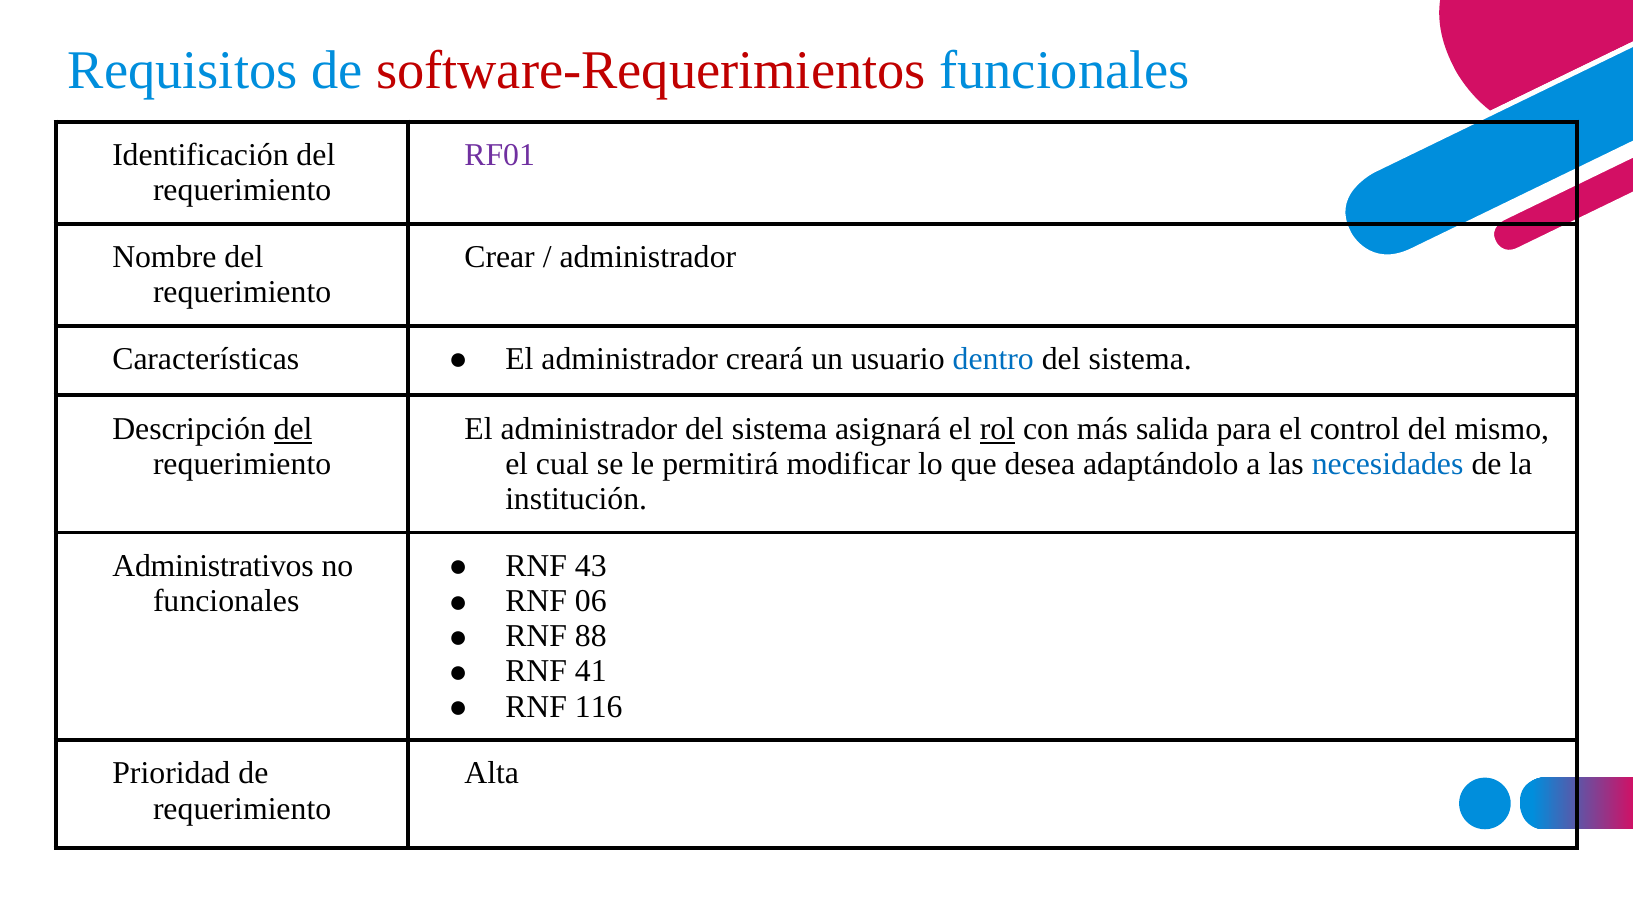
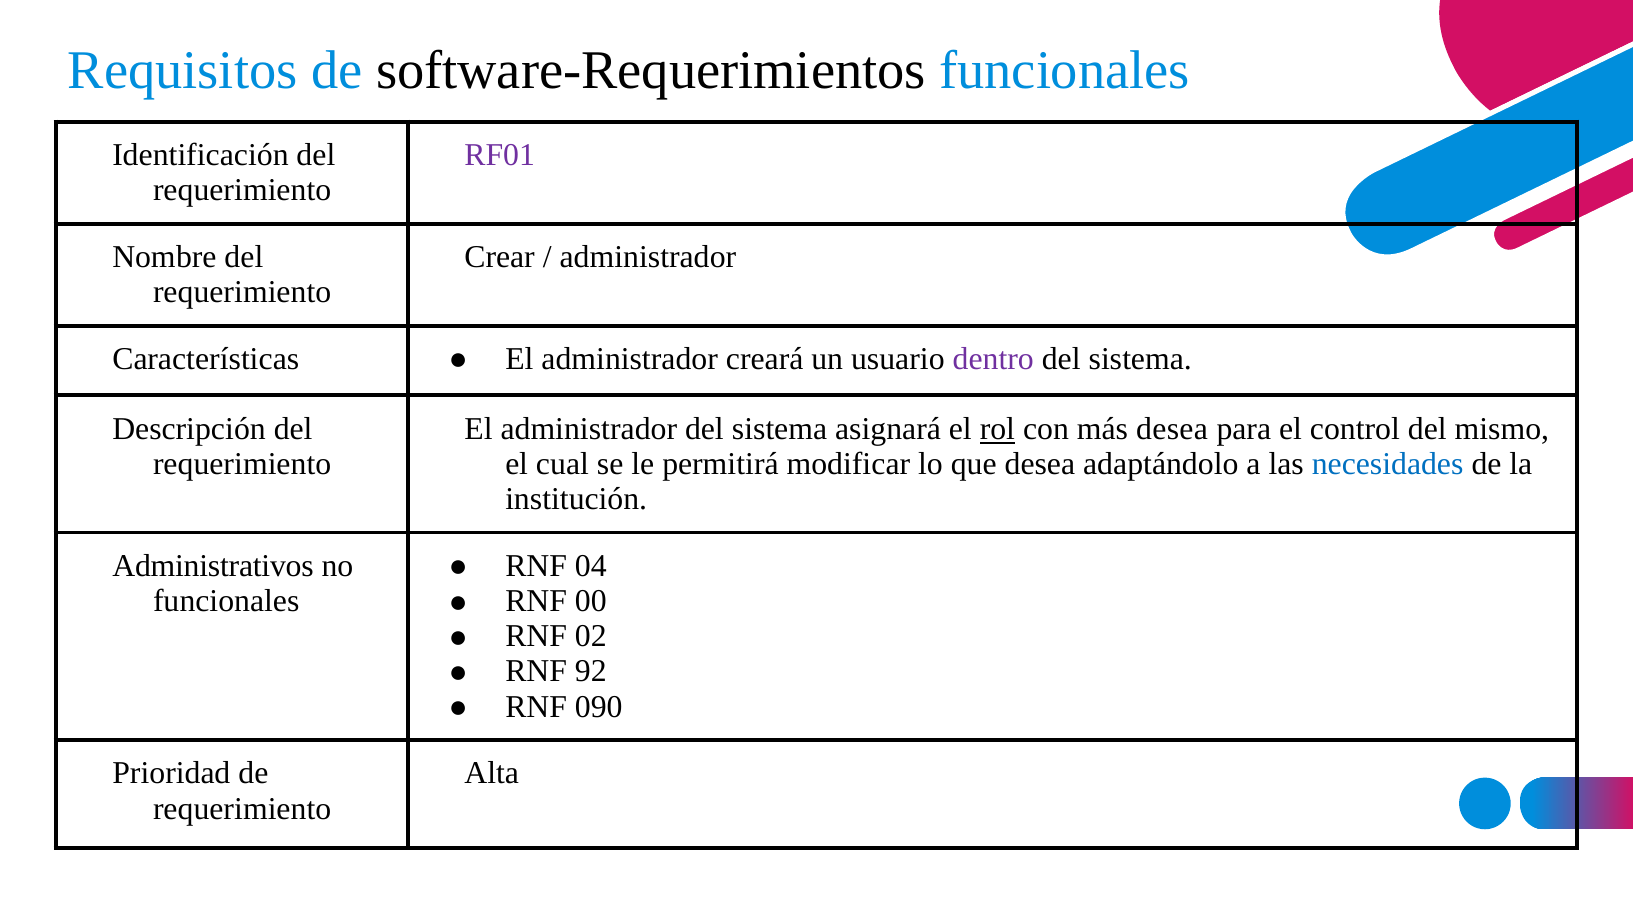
software-Requerimientos colour: red -> black (651, 70)
dentro colour: blue -> purple (993, 359)
del underline: present -> none (293, 429)
más salida: salida -> desea (1172, 429)
43: 43 -> 04 (591, 566)
06: 06 -> 00 (591, 601)
88: 88 -> 02 (591, 636)
41: 41 -> 92 (591, 671)
116: 116 -> 090 (599, 706)
